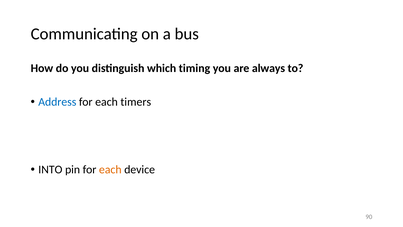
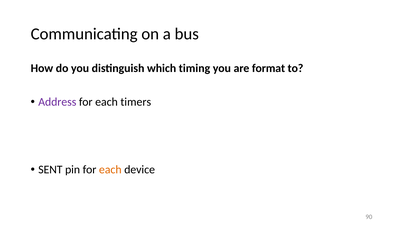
always: always -> format (269, 68)
Address colour: blue -> purple (57, 102)
INTO: INTO -> SENT (50, 170)
